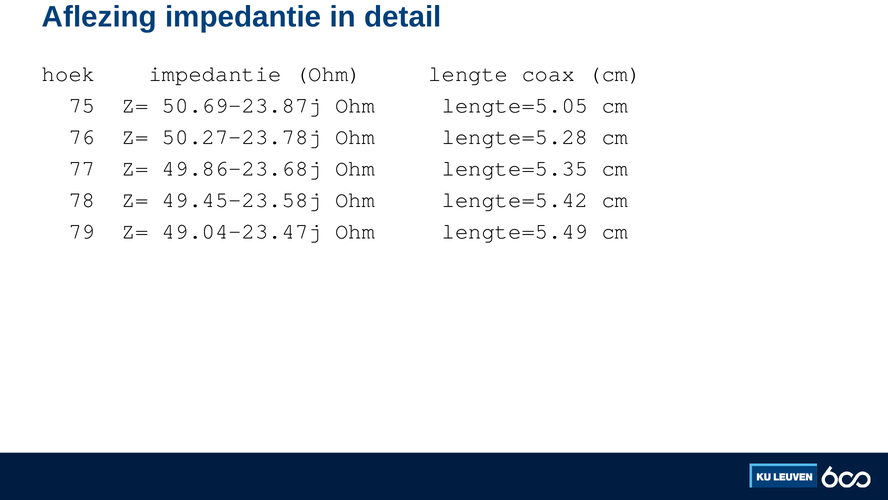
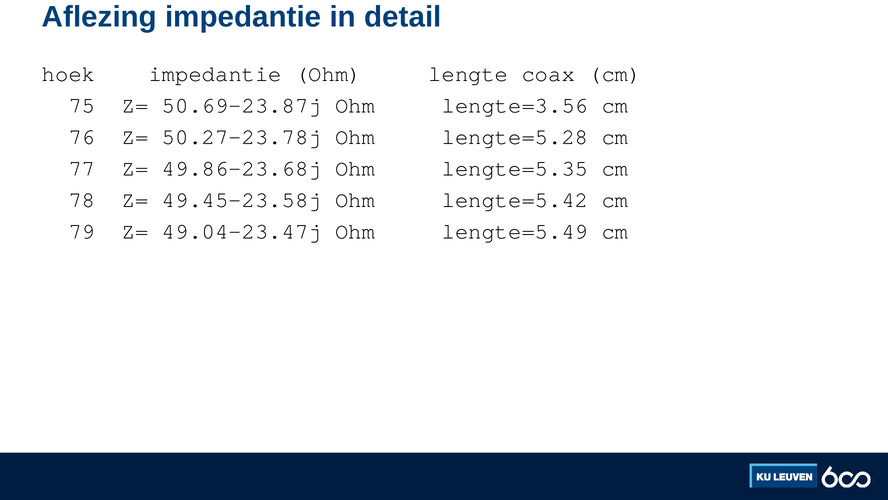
lengte=5.05: lengte=5.05 -> lengte=3.56 (515, 105)
